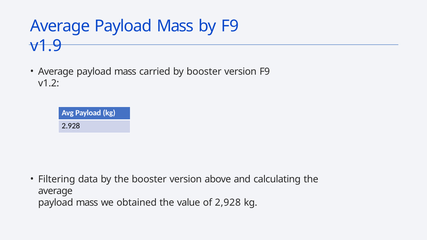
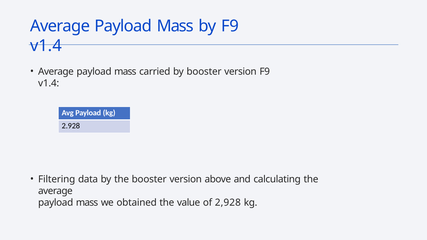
v1.9: v1.9 -> v1.4 (46, 46)
v1.2: v1.2 -> v1.4 (49, 83)
